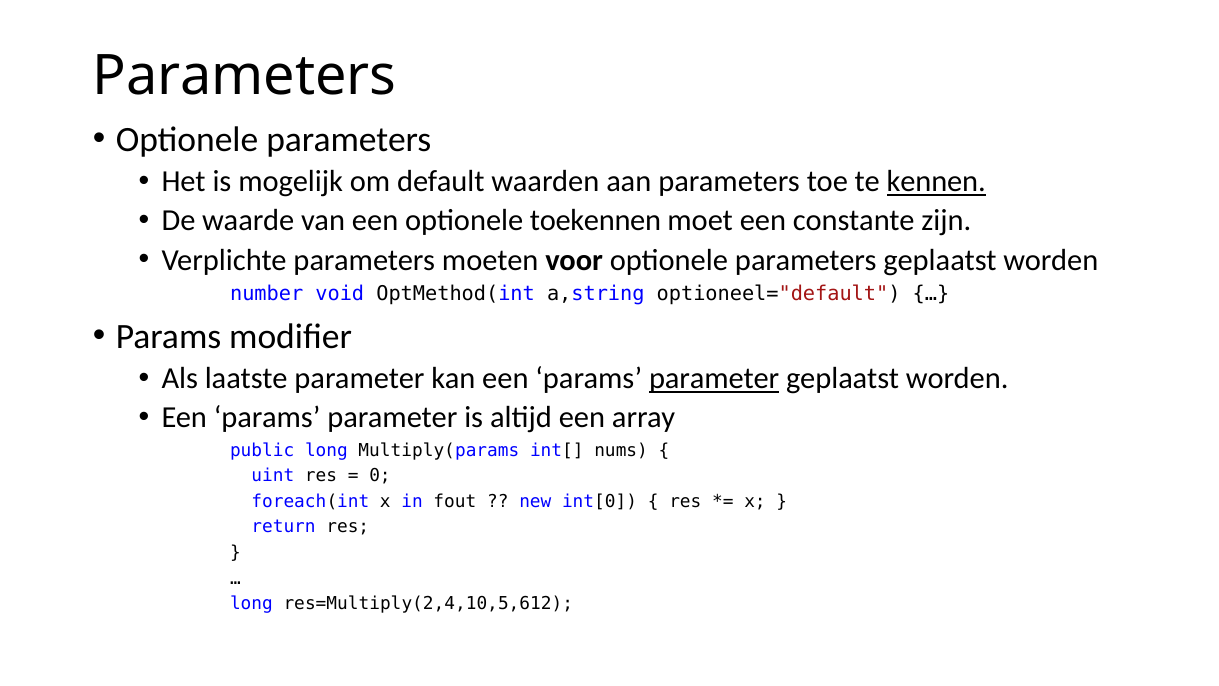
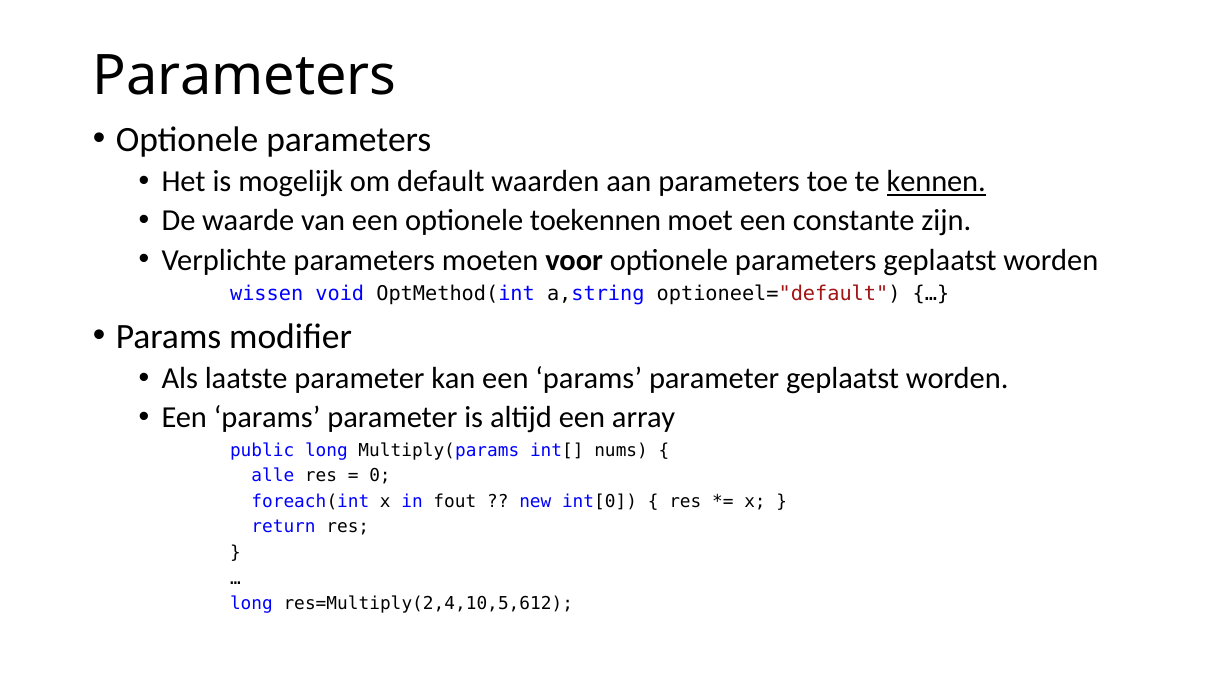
number: number -> wissen (267, 294)
parameter underline: present -> none (714, 378)
uint: uint -> alle (273, 476)
